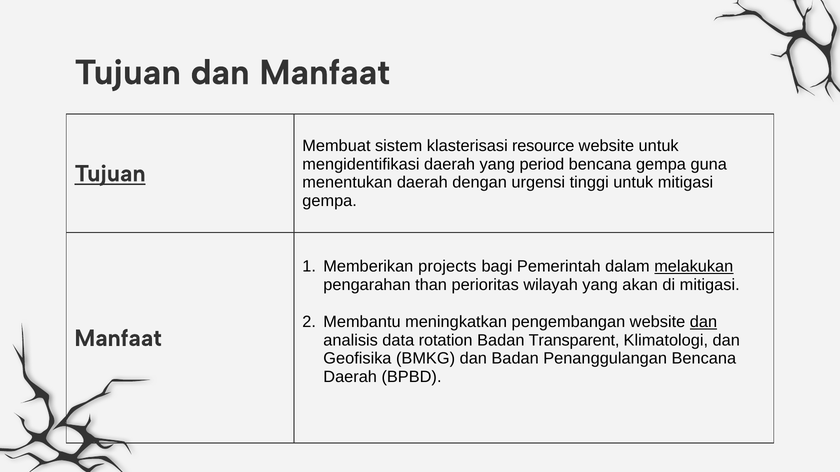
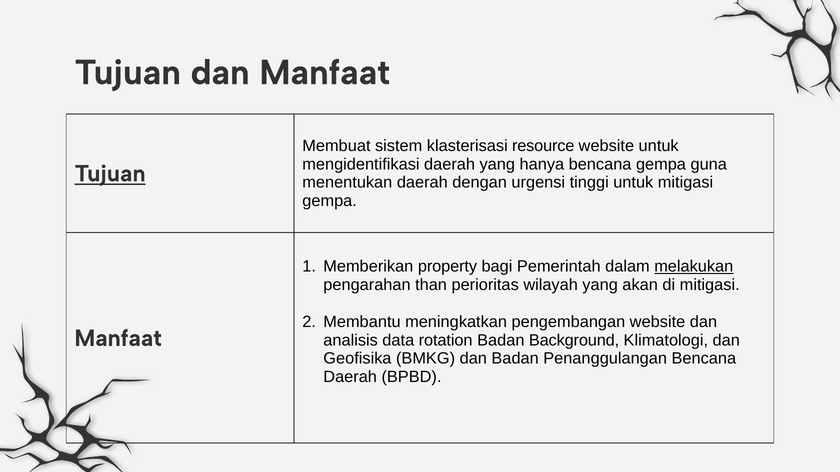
period: period -> hanya (542, 164)
projects: projects -> property (447, 267)
dan underline: present -> none (703, 322)
Transparent: Transparent -> Background (574, 341)
